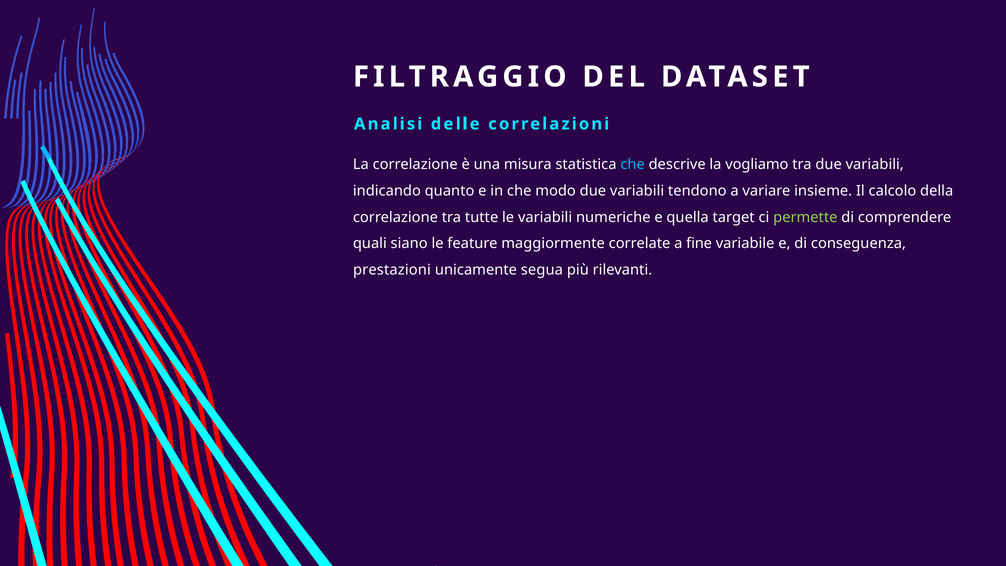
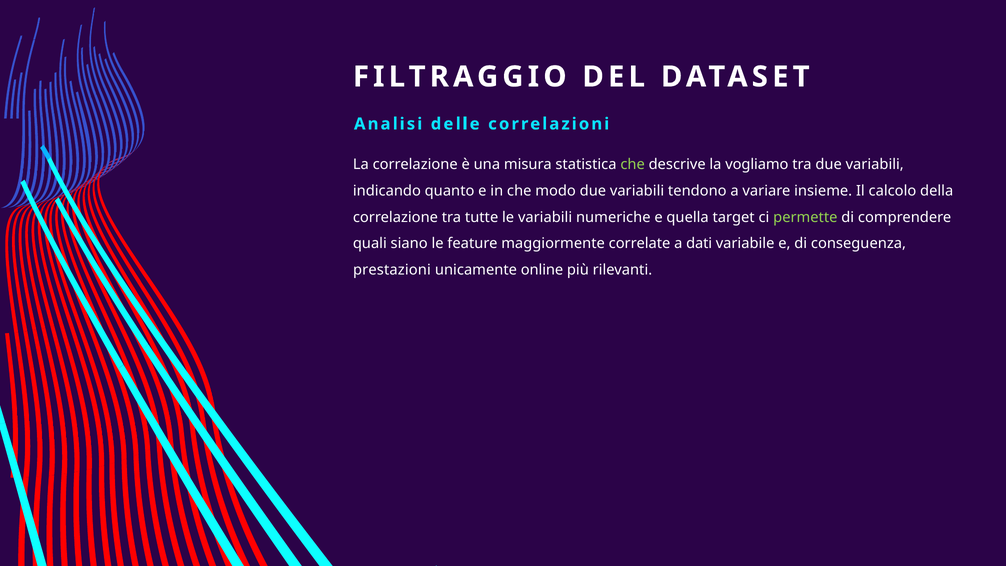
che colour: light blue -> light green (633, 164)
fine: fine -> dati (699, 244)
segua: segua -> online (542, 270)
